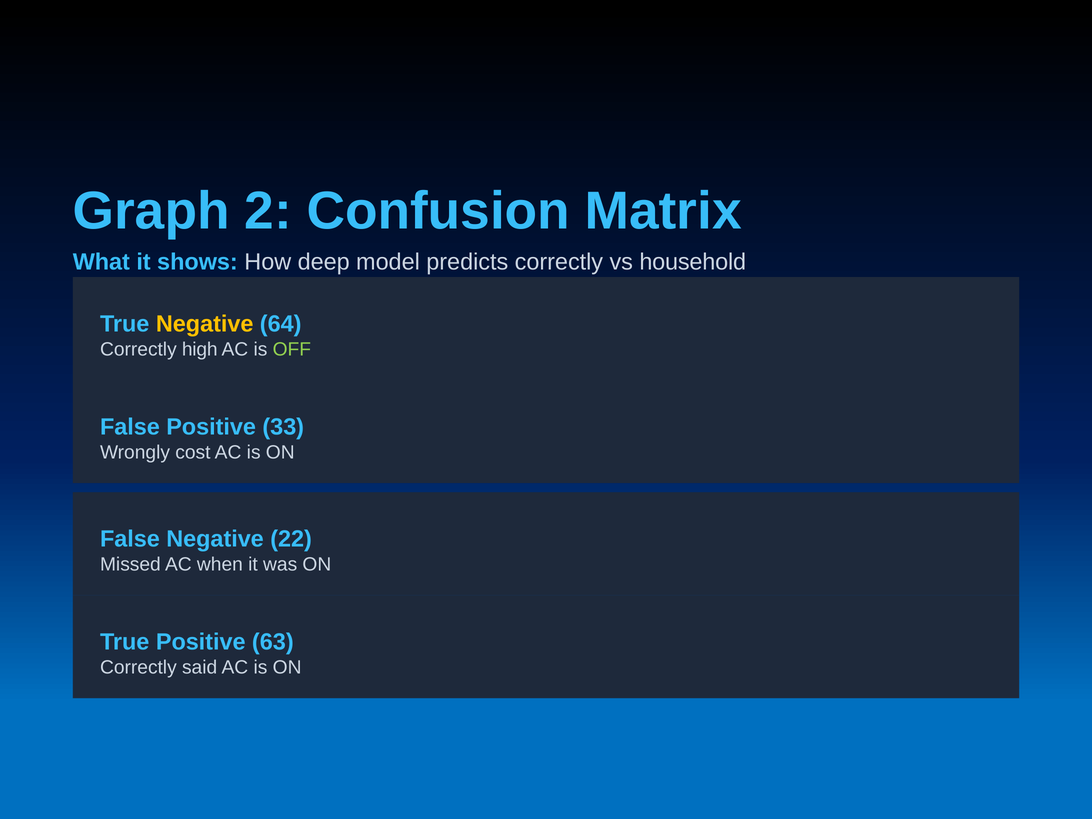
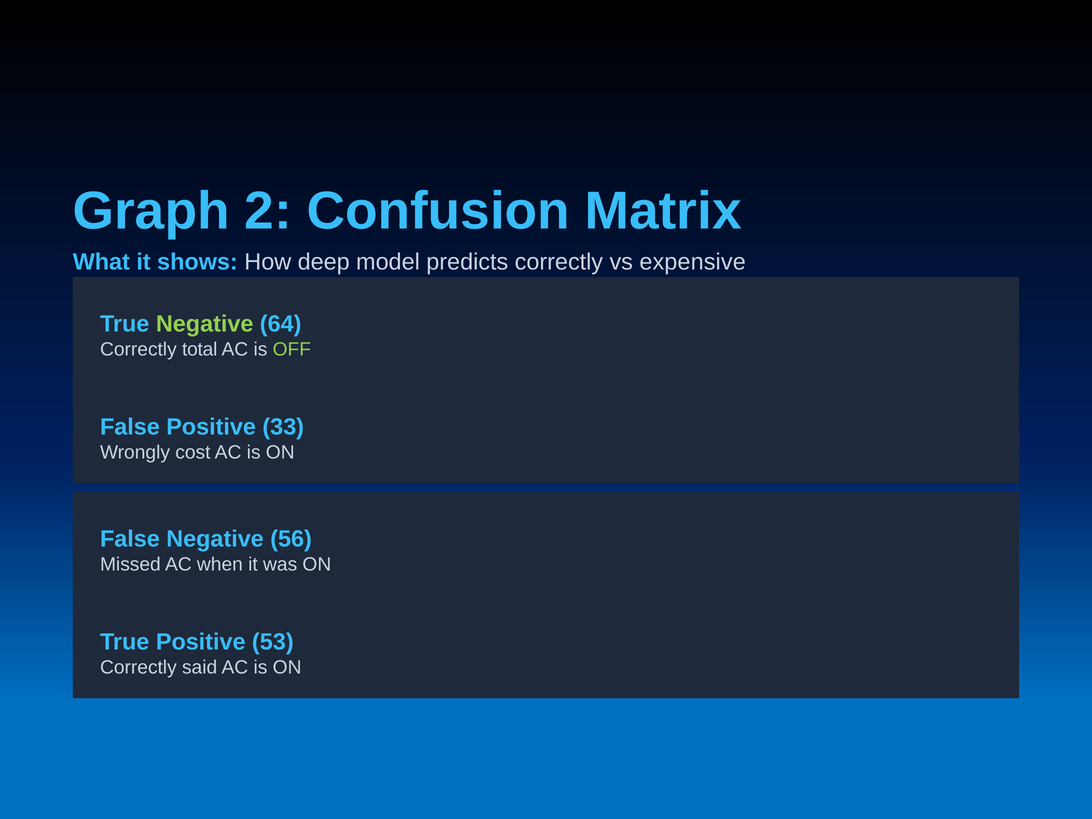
household: household -> expensive (693, 262)
Negative colour: yellow -> light green (205, 324)
high: high -> total (200, 350)
22: 22 -> 56 (291, 539)
63: 63 -> 53 (273, 642)
